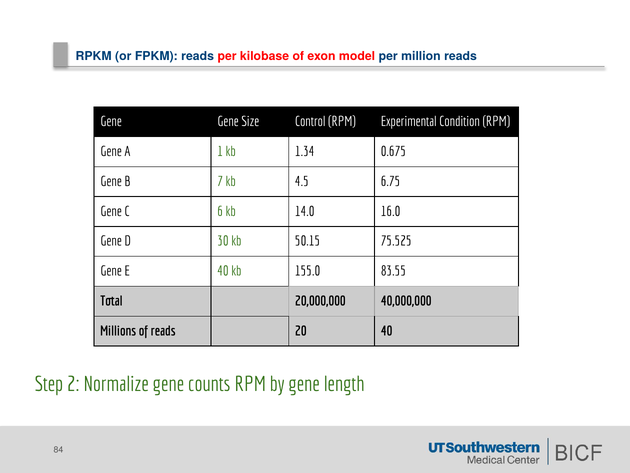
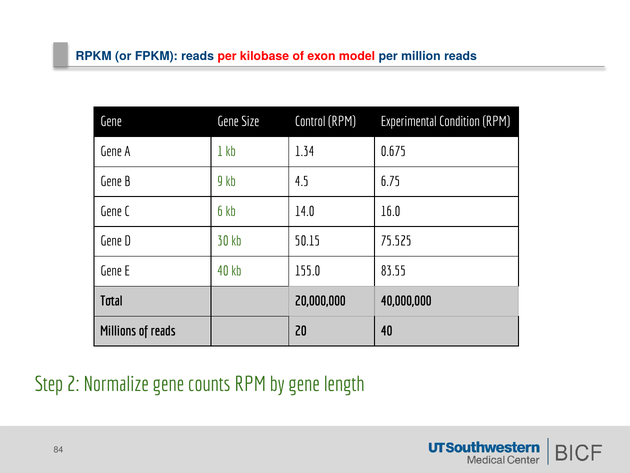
7: 7 -> 9 (220, 181)
